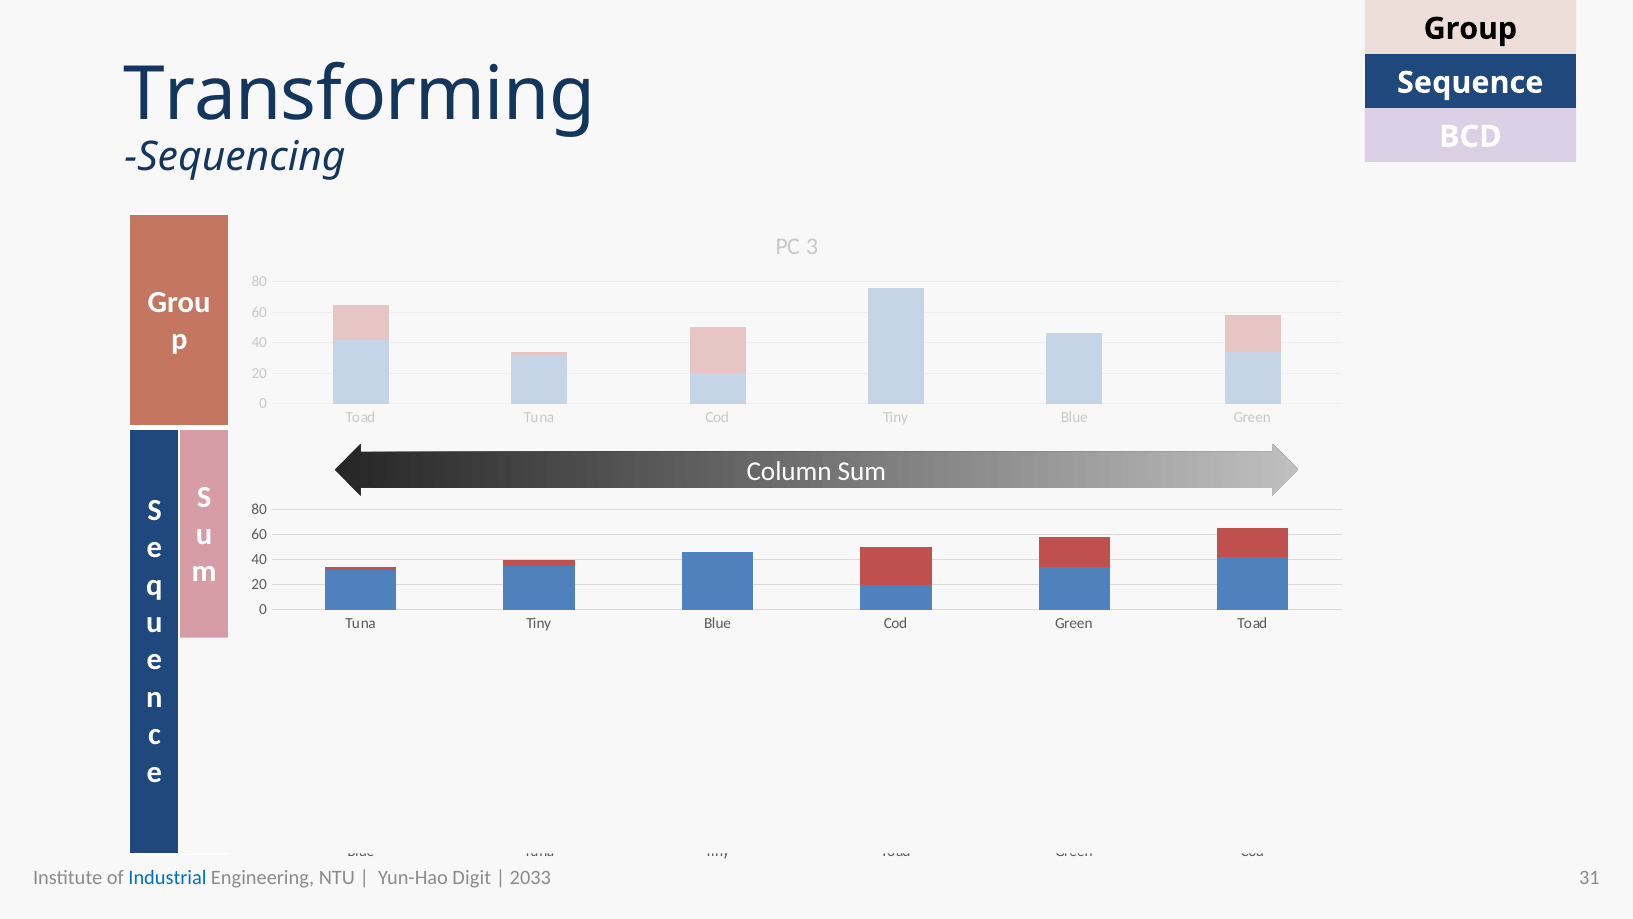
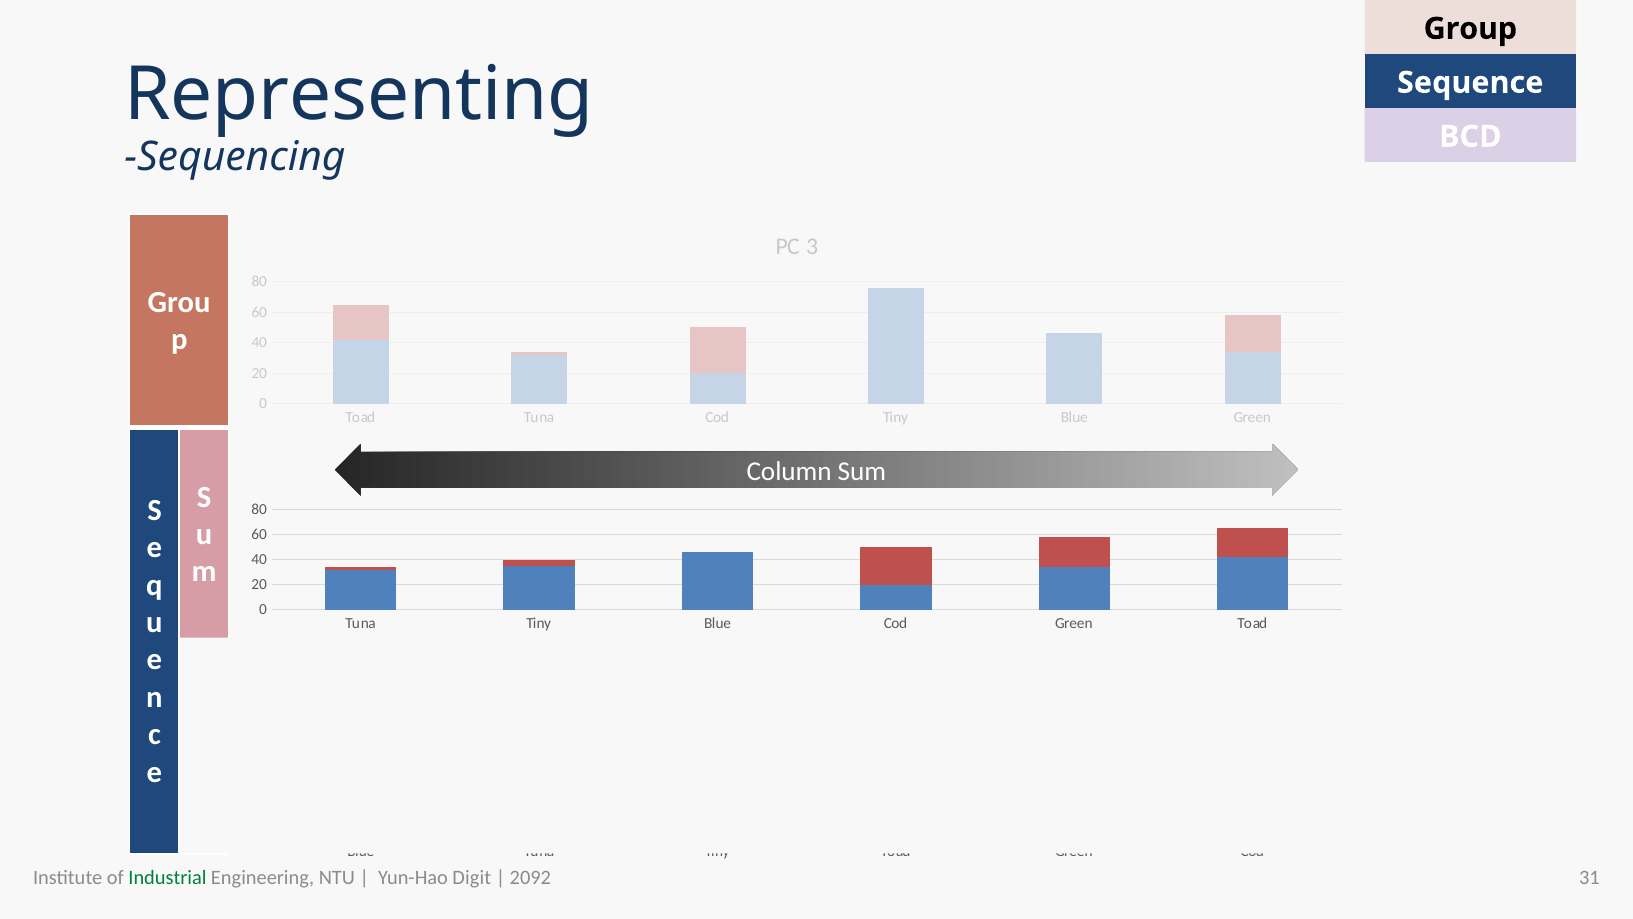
Transforming: Transforming -> Representing (359, 94)
Industrial colour: blue -> green (167, 877)
2033: 2033 -> 2092 (530, 877)
